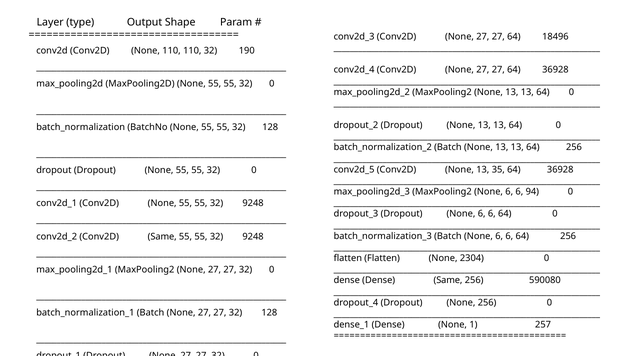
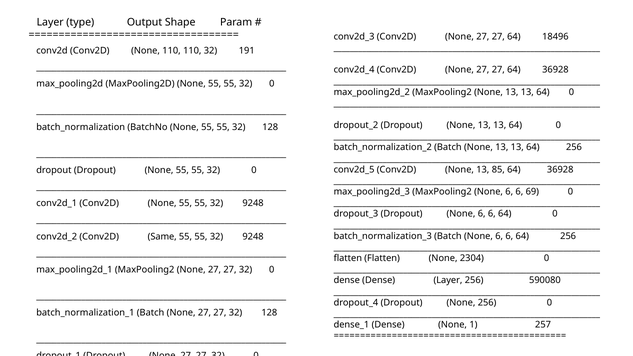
190: 190 -> 191 (247, 51)
35: 35 -> 85 (498, 170)
94: 94 -> 69 (532, 192)
Dense Same: Same -> Layer (448, 280)
